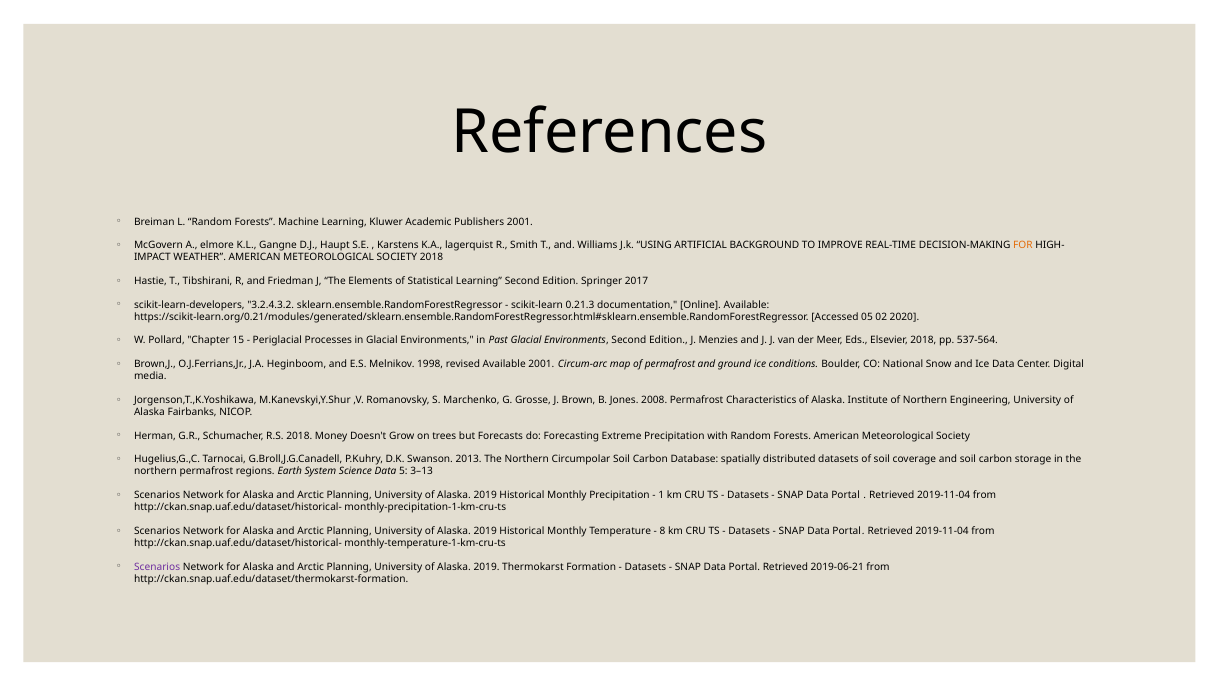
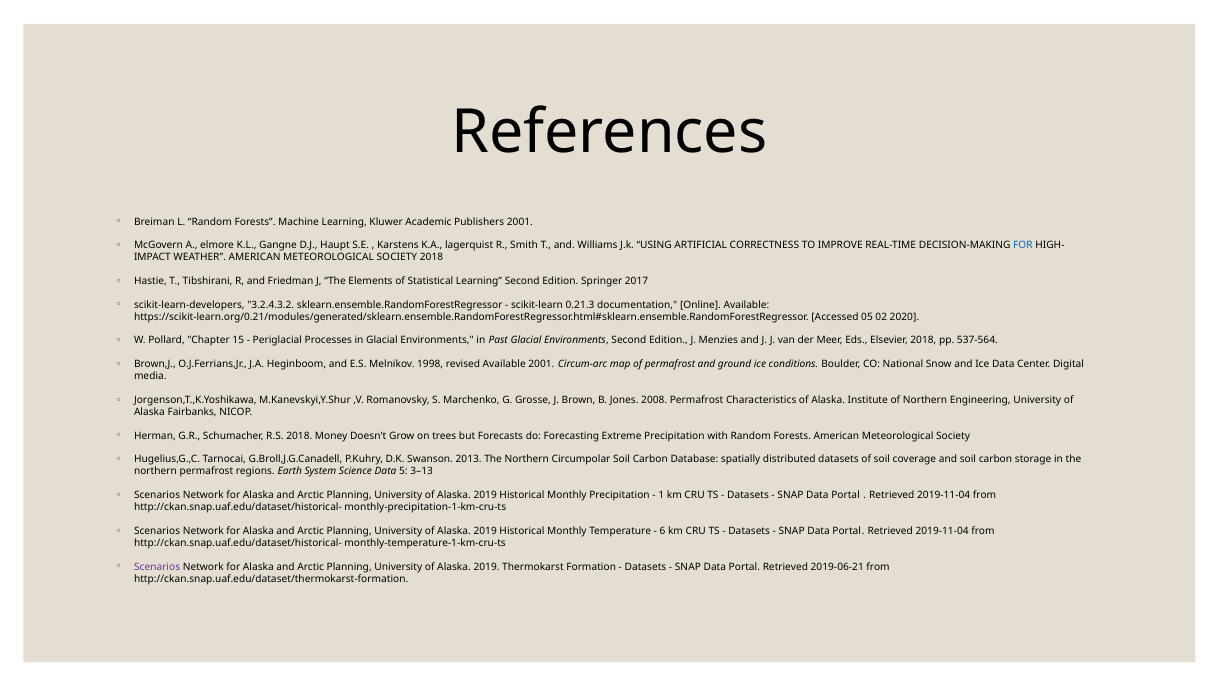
BACKGROUND: BACKGROUND -> CORRECTNESS (764, 245)
FOR colour: orange -> blue (1023, 245)
8: 8 -> 6 (662, 531)
